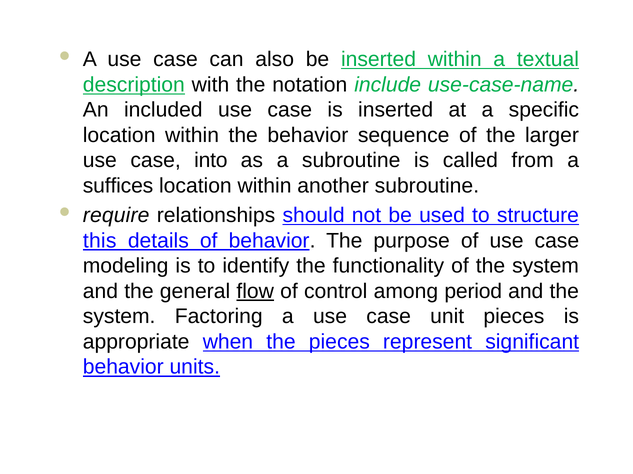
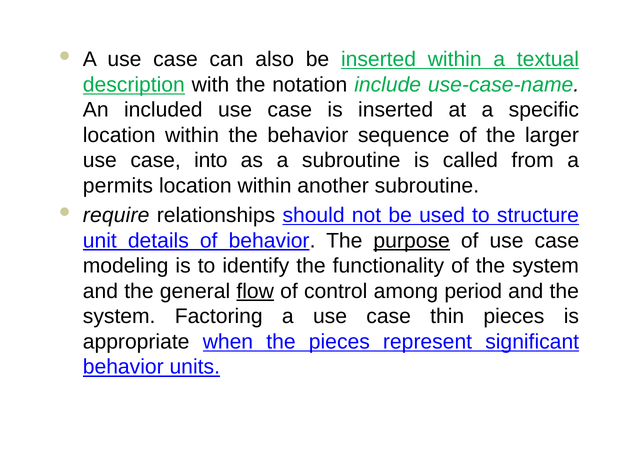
suffices: suffices -> permits (118, 186)
this: this -> unit (100, 241)
purpose underline: none -> present (412, 241)
unit: unit -> thin (447, 317)
